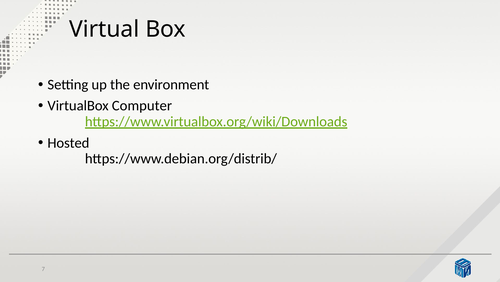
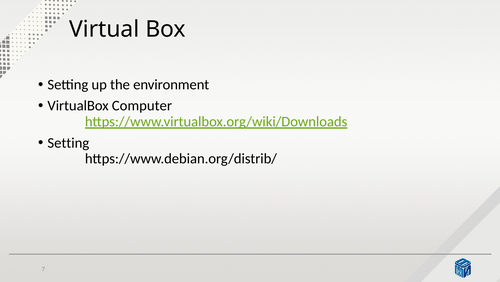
Hosted: Hosted -> Setting (68, 142)
